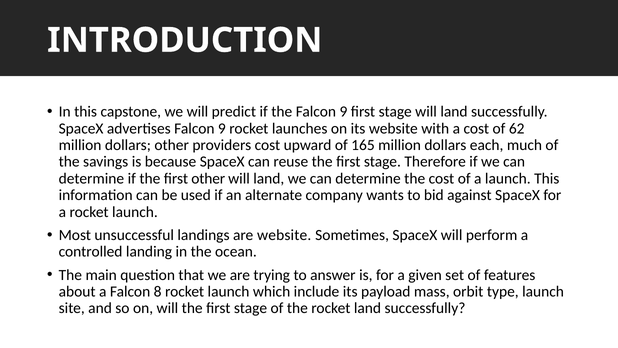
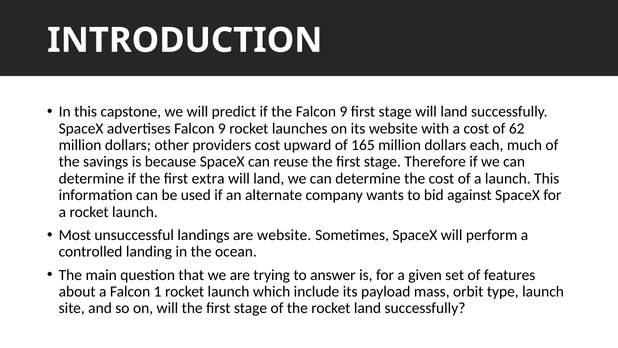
first other: other -> extra (208, 178)
8: 8 -> 1 (158, 291)
